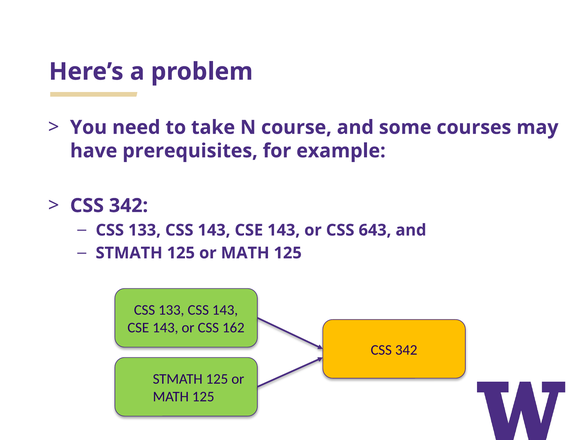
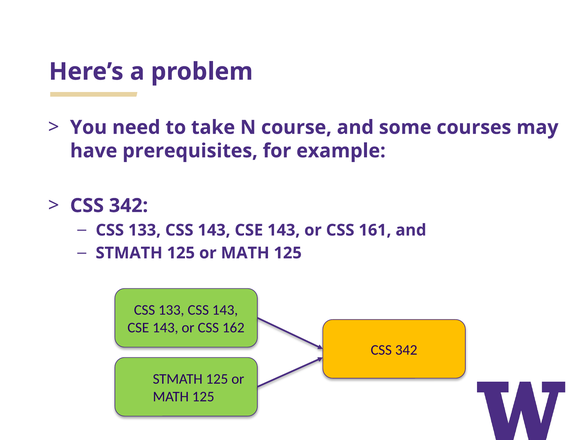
643: 643 -> 161 (375, 230)
